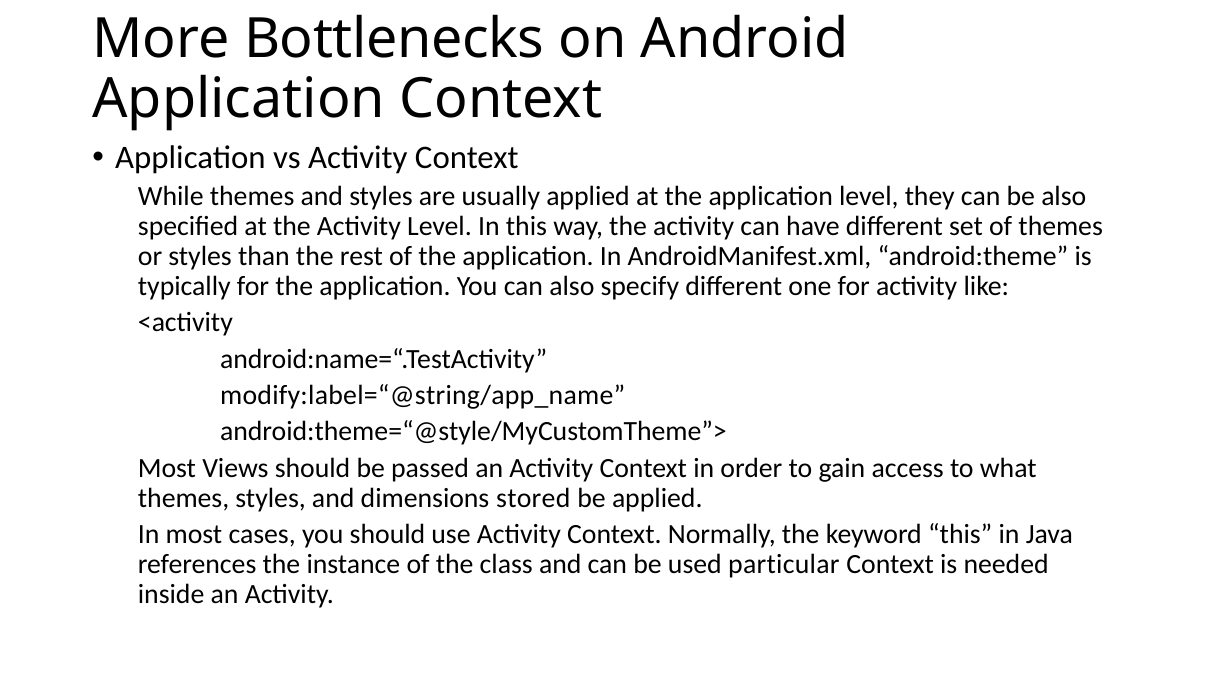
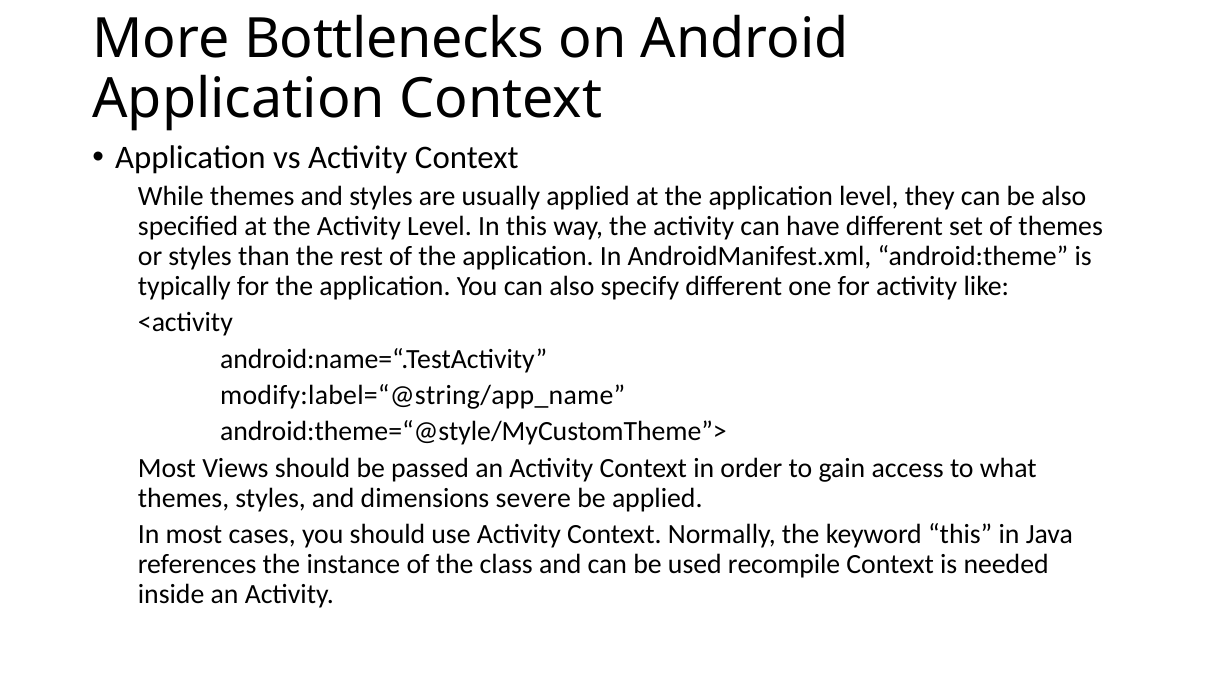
stored: stored -> severe (533, 498)
particular: particular -> recompile (784, 565)
